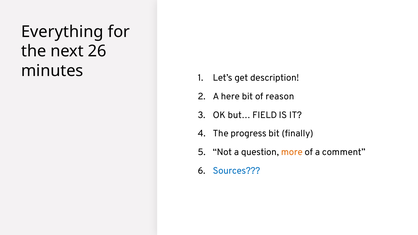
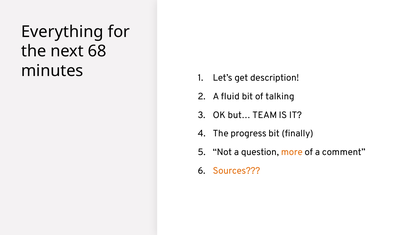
26: 26 -> 68 (97, 51)
here: here -> fluid (230, 96)
reason: reason -> talking (280, 96)
FIELD: FIELD -> TEAM (265, 115)
Sources colour: blue -> orange (236, 171)
